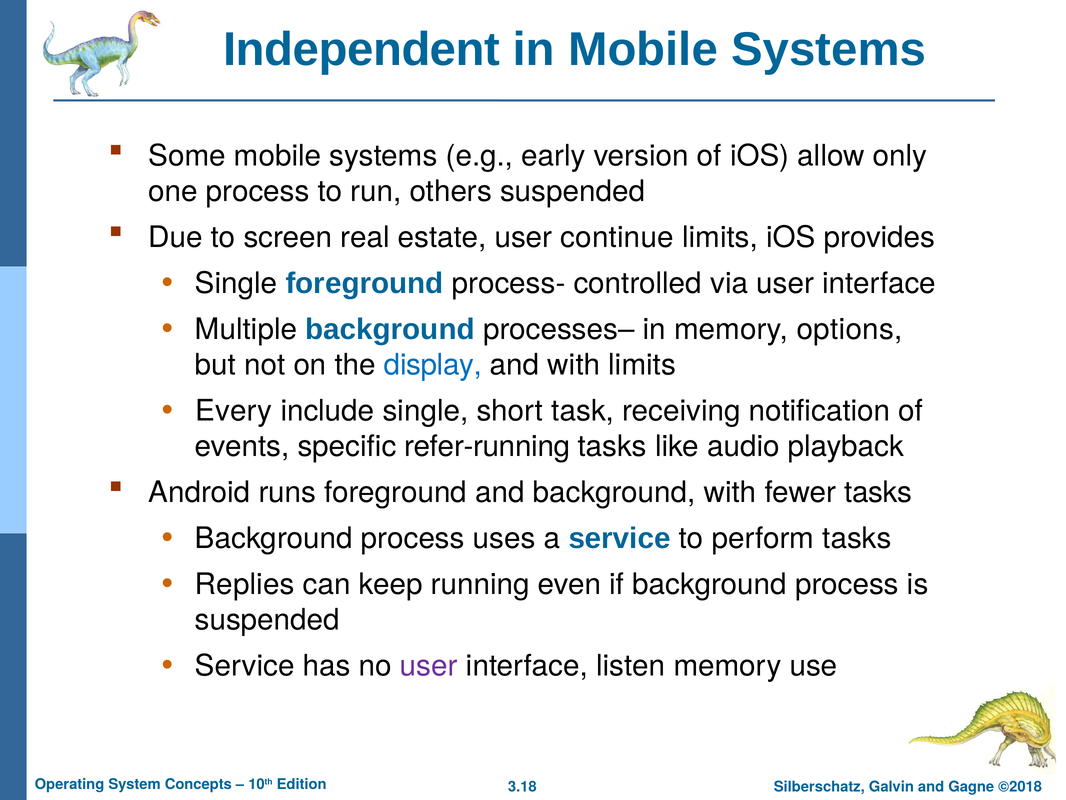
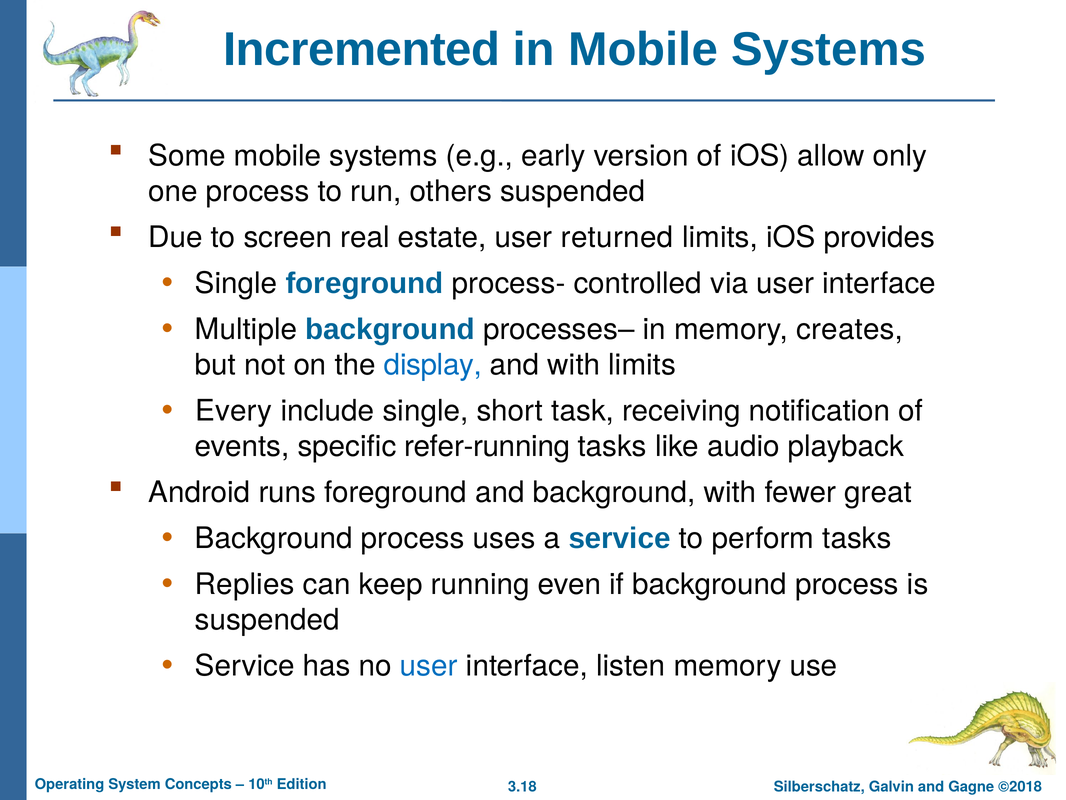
Independent: Independent -> Incremented (362, 50)
continue: continue -> returned (617, 237)
options: options -> creates (850, 329)
fewer tasks: tasks -> great (878, 492)
user colour: purple -> blue (429, 666)
